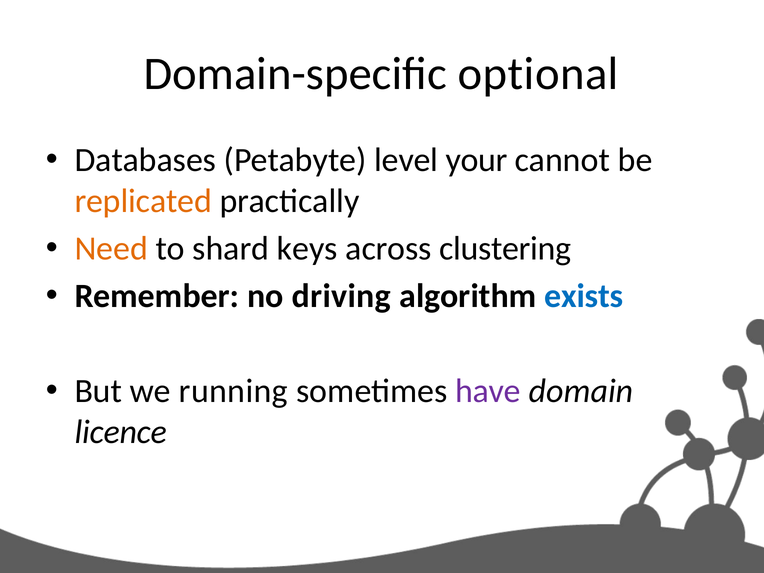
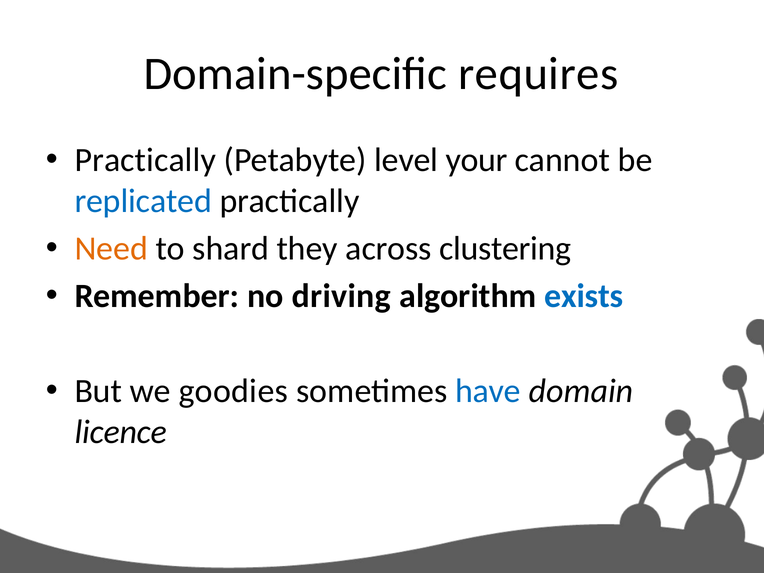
optional: optional -> requires (538, 74)
Databases: Databases -> Practically (145, 160)
replicated colour: orange -> blue (143, 201)
keys: keys -> they (307, 249)
running: running -> goodies (233, 391)
have colour: purple -> blue (488, 391)
